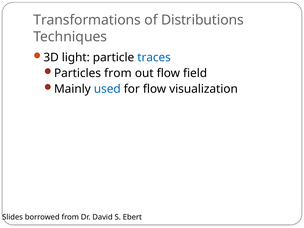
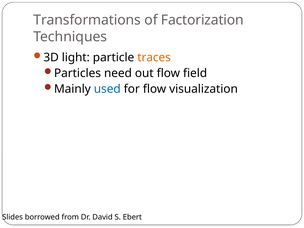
Distributions: Distributions -> Factorization (202, 20)
traces colour: blue -> orange (154, 58)
Particles from: from -> need (118, 73)
